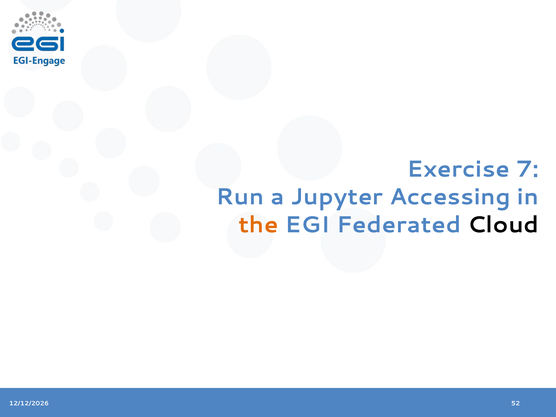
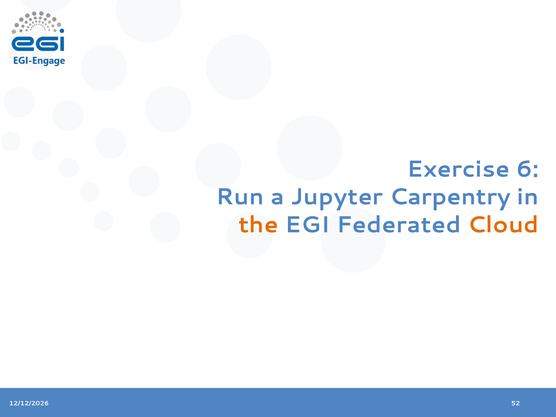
7: 7 -> 6 (528, 169)
Accessing: Accessing -> Carpentry (450, 197)
Cloud colour: black -> orange (503, 225)
